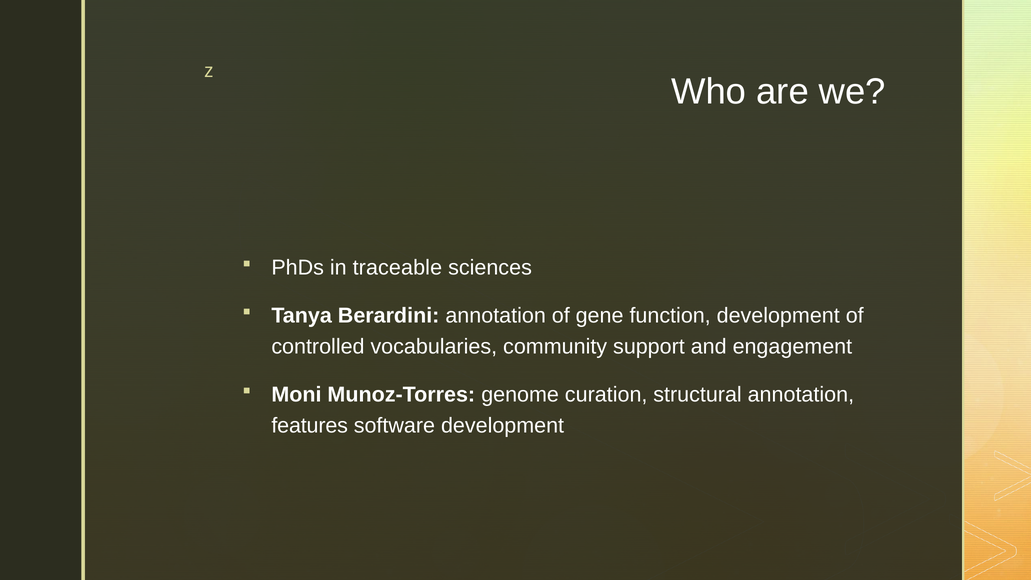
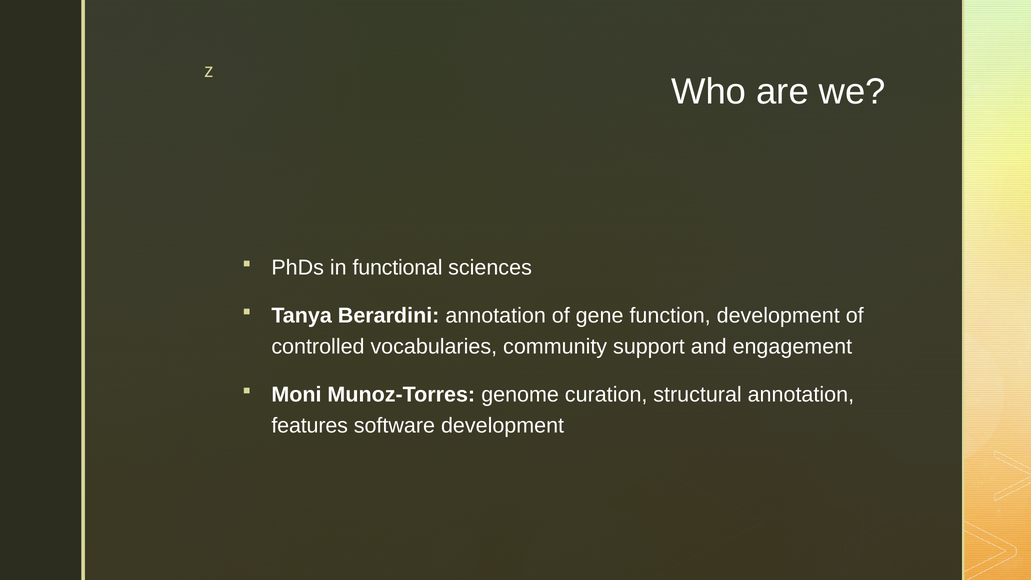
traceable: traceable -> functional (398, 268)
